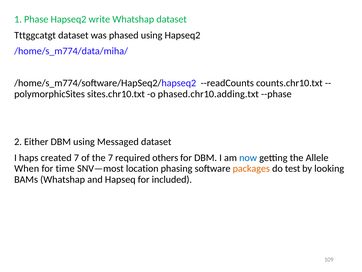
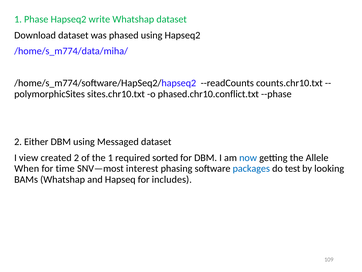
Tttggcatgt: Tttggcatgt -> Download (35, 35)
phased.chr10.adding.txt: phased.chr10.adding.txt -> phased.chr10.conflict.txt (208, 94)
haps: haps -> view (29, 157)
created 7: 7 -> 2 (76, 157)
the 7: 7 -> 1 (110, 157)
others: others -> sorted (165, 157)
location: location -> interest (142, 168)
packages colour: orange -> blue (251, 168)
included: included -> includes (172, 179)
